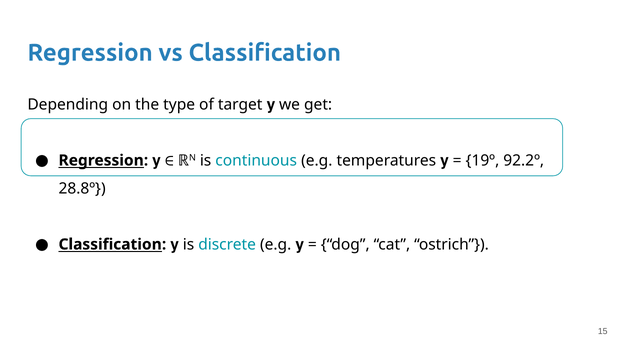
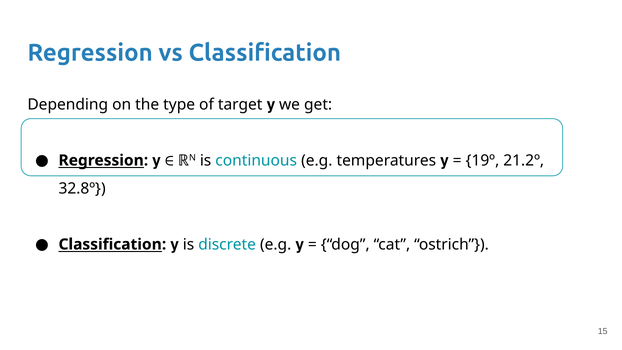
92.2º: 92.2º -> 21.2º (524, 160)
28.8º: 28.8º -> 32.8º (82, 188)
